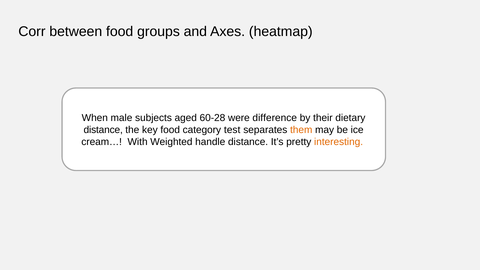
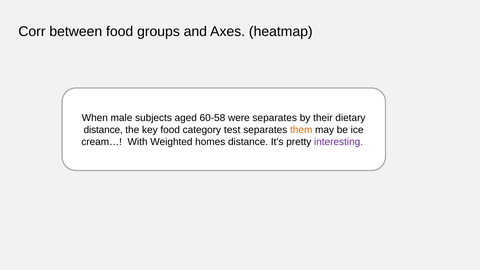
60-28: 60-28 -> 60-58 (212, 118)
were difference: difference -> separates (275, 118)
handle: handle -> homes (210, 142)
interesting colour: orange -> purple (339, 142)
